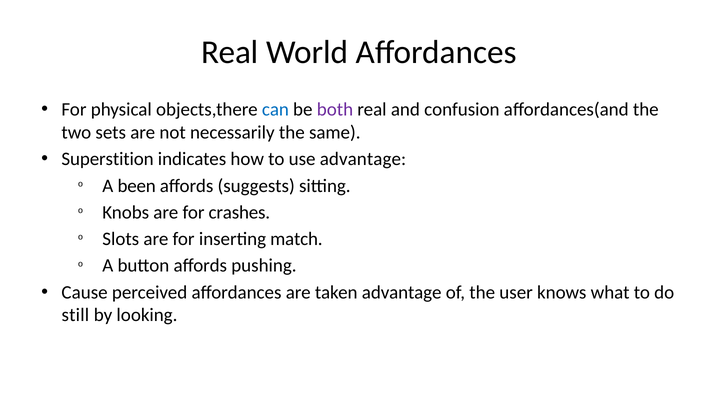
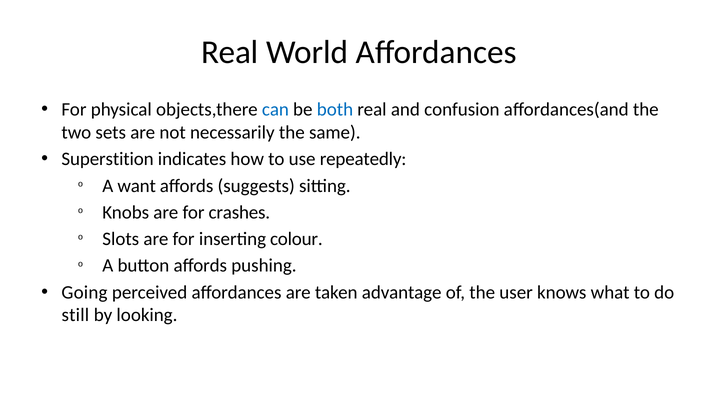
both colour: purple -> blue (335, 110)
use advantage: advantage -> repeatedly (363, 159)
been: been -> want (137, 186)
match: match -> colour (296, 239)
Cause: Cause -> Going (84, 292)
